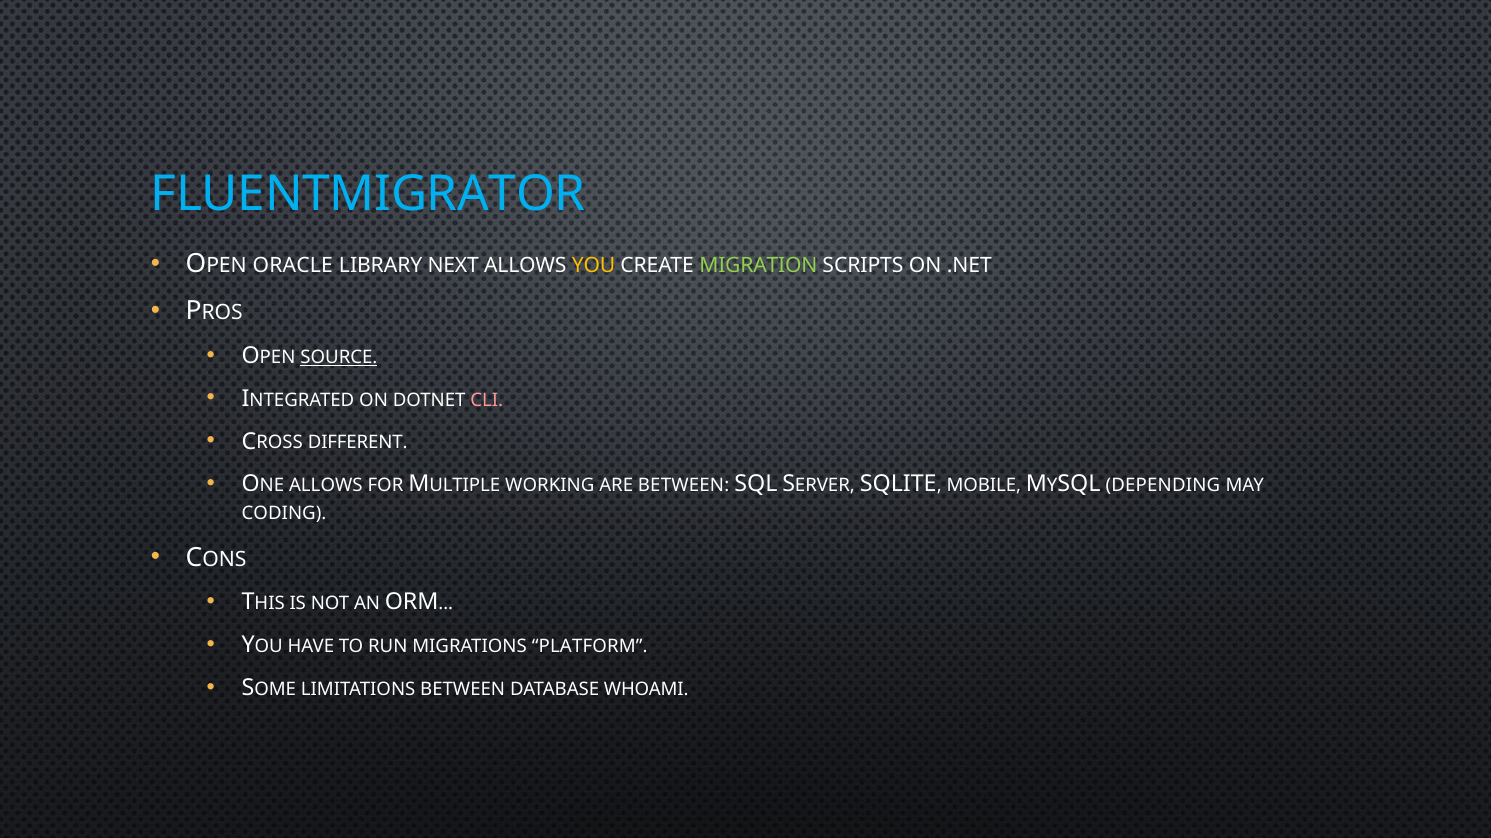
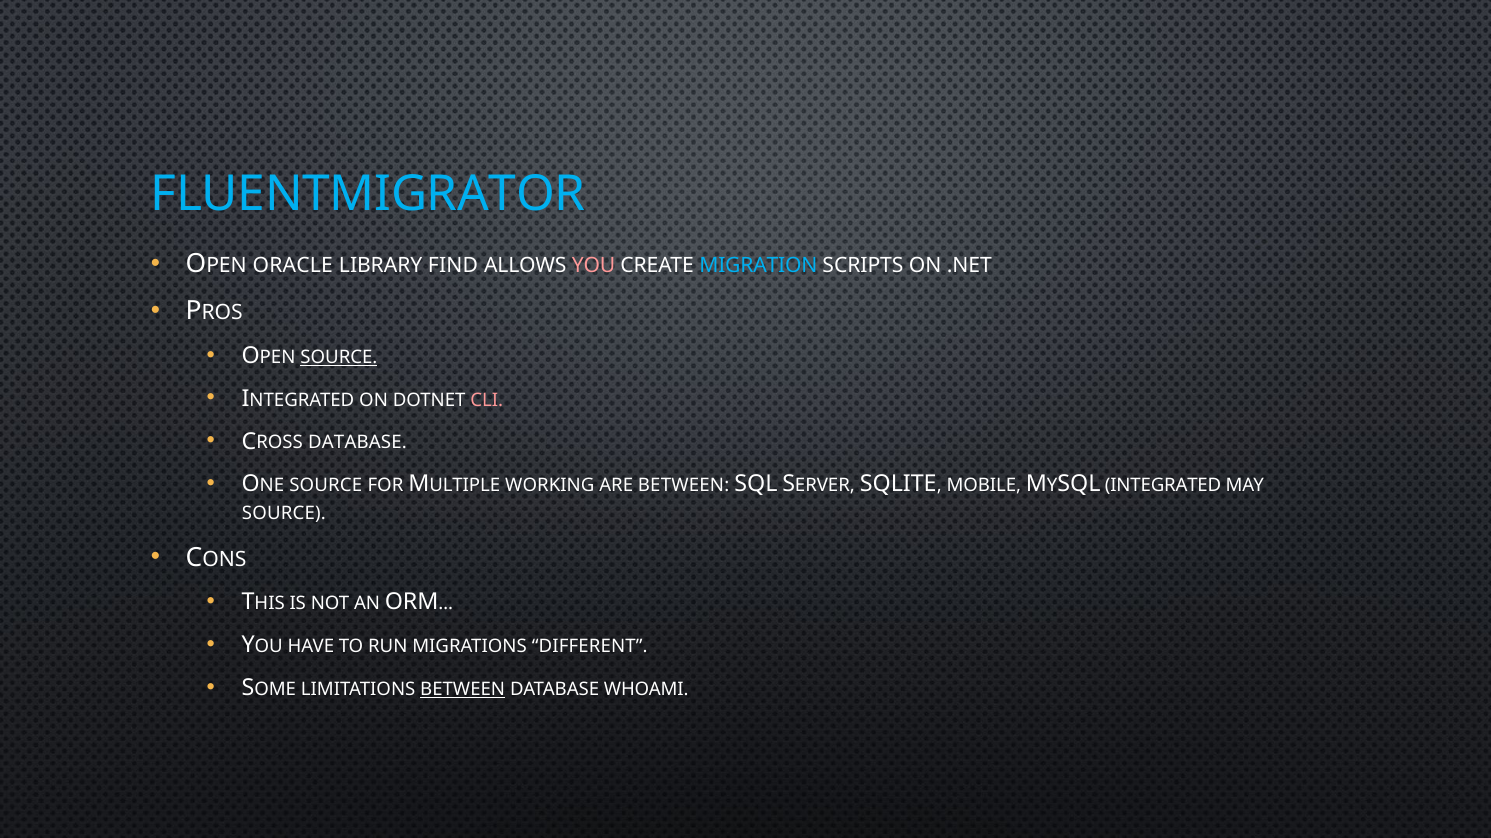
NEXT: NEXT -> FIND (453, 266)
YOU colour: yellow -> pink (594, 266)
MIGRATION colour: light green -> light blue (758, 266)
CROSS DIFFERENT: DIFFERENT -> DATABASE (358, 443)
ONE ALLOWS: ALLOWS -> SOURCE (326, 486)
MYSQL DEPENDING: DEPENDING -> INTEGRATED (1163, 486)
CODING: CODING -> SOURCE (284, 514)
PLATFORM: PLATFORM -> DIFFERENT (590, 647)
BETWEEN underline: none -> present (463, 690)
